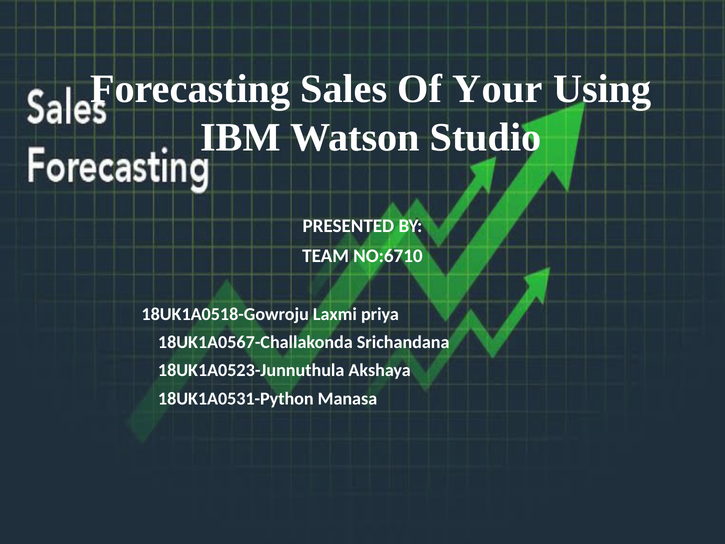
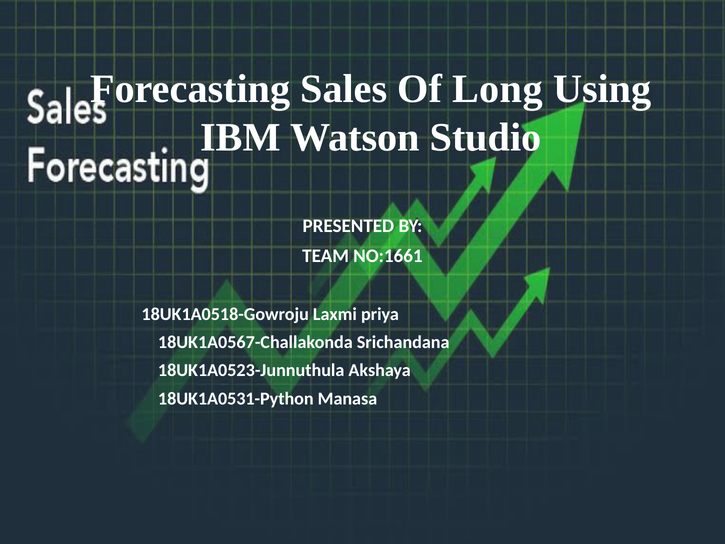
Your: Your -> Long (497, 89)
NO:6710: NO:6710 -> NO:1661 (388, 256)
